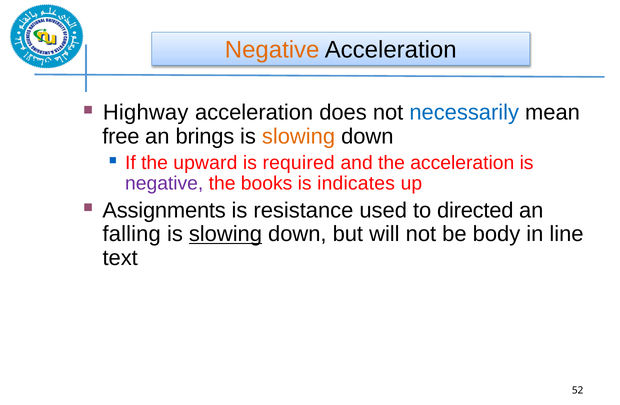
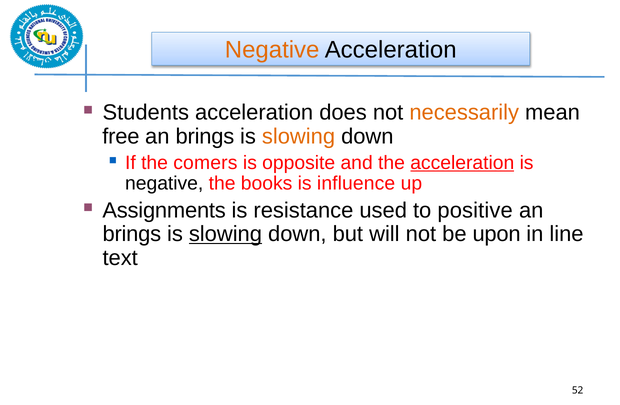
Highway: Highway -> Students (146, 113)
necessarily colour: blue -> orange (464, 113)
upward: upward -> comers (205, 162)
required: required -> opposite (299, 162)
acceleration underline: none -> present (462, 162)
negative colour: purple -> black (164, 183)
indicates: indicates -> influence (356, 183)
directed: directed -> positive (475, 210)
falling: falling -> brings (132, 234)
body: body -> upon (497, 234)
